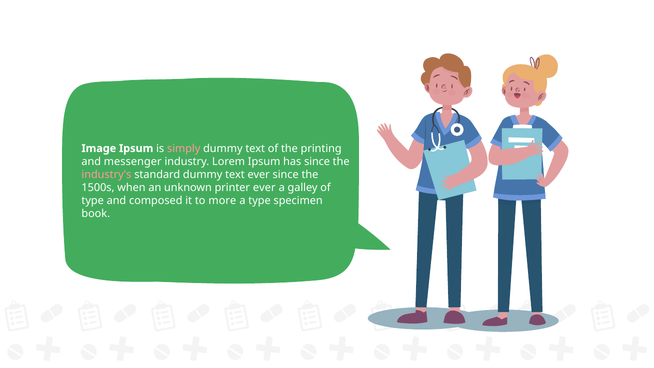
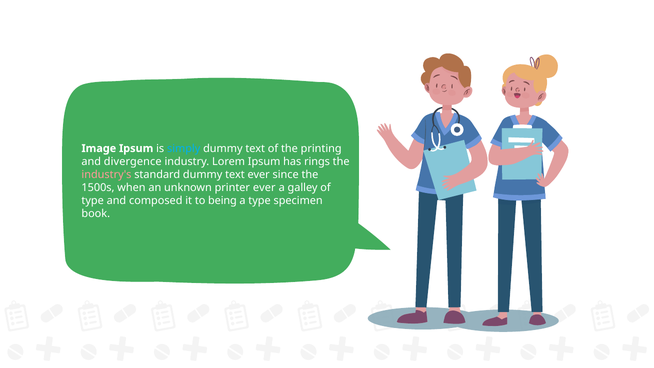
simply colour: pink -> light blue (184, 148)
messenger: messenger -> divergence (133, 161)
has since: since -> rings (317, 161)
more: more -> being (222, 201)
